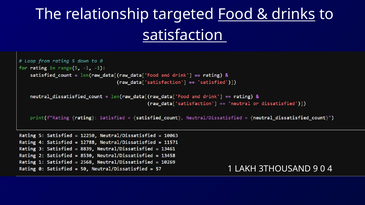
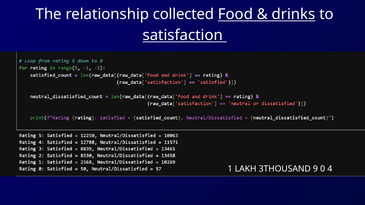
targeted: targeted -> collected (183, 14)
